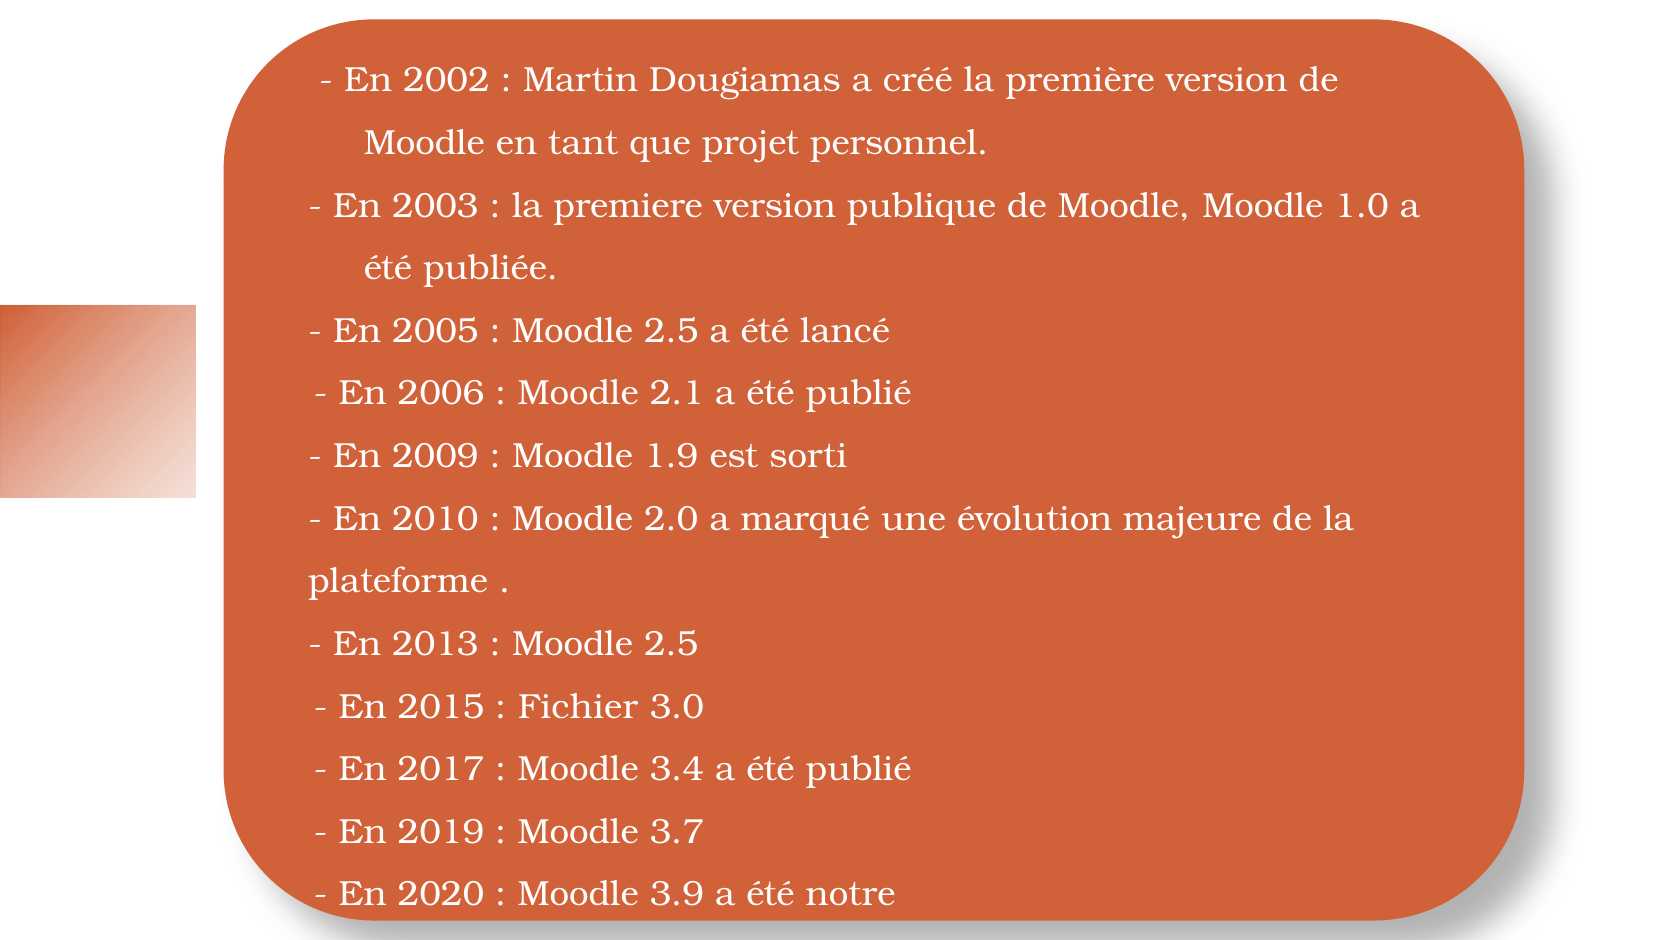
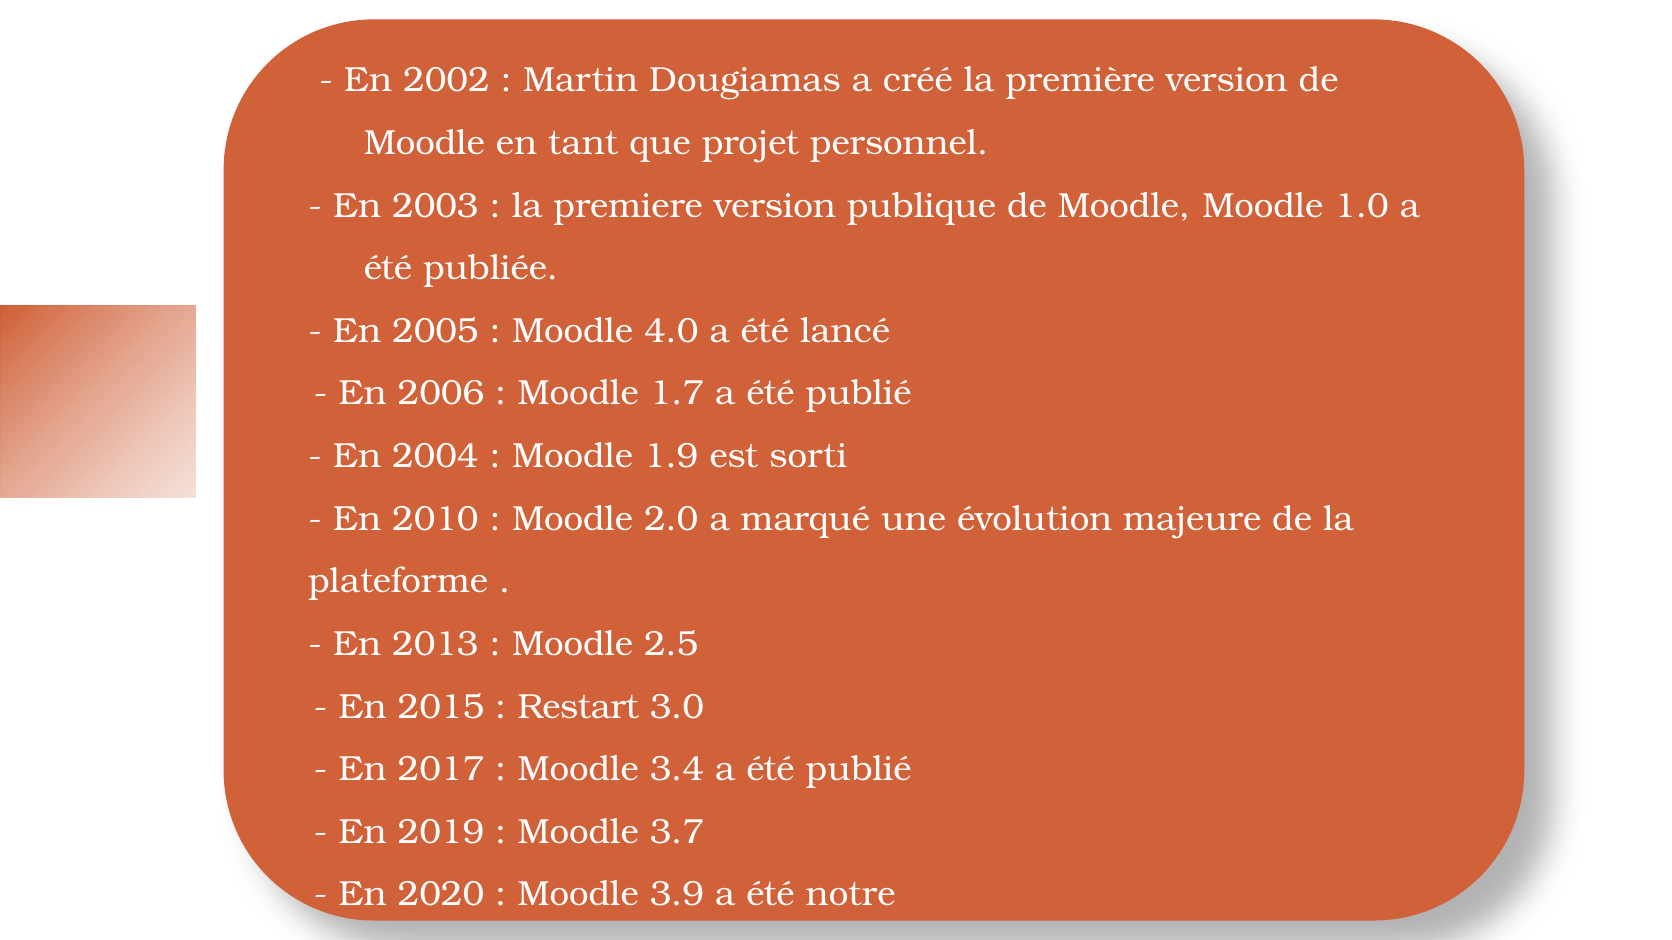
2.5: 2.5 -> 4.0 (671, 331)
2.1: 2.1 -> 1.7 (677, 394)
2009: 2009 -> 2004 (435, 456)
Fichier: Fichier -> Restart (578, 707)
